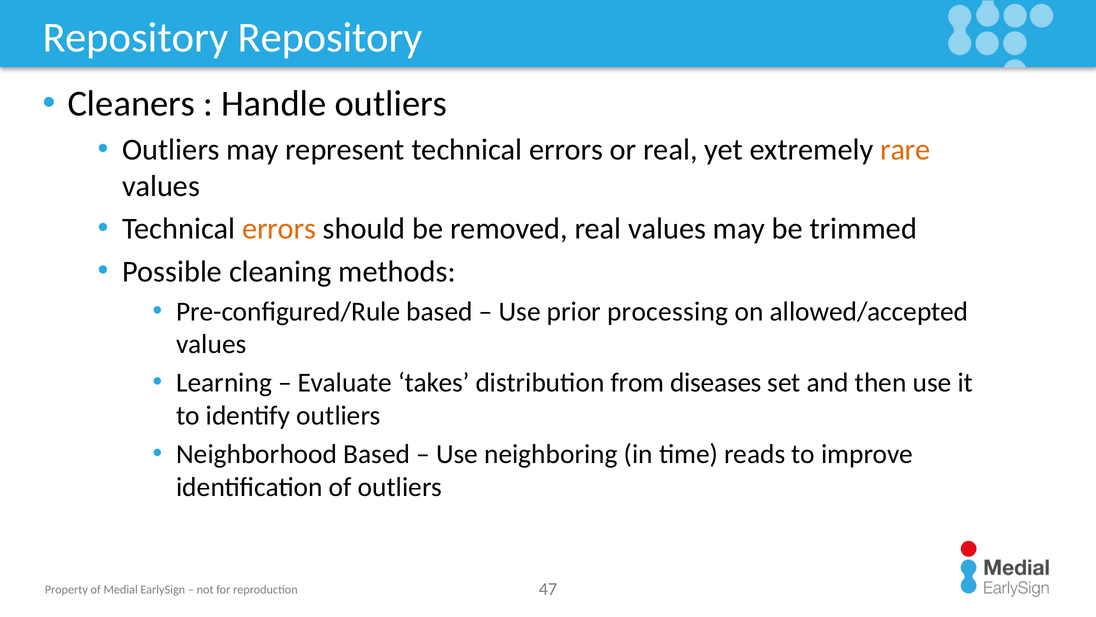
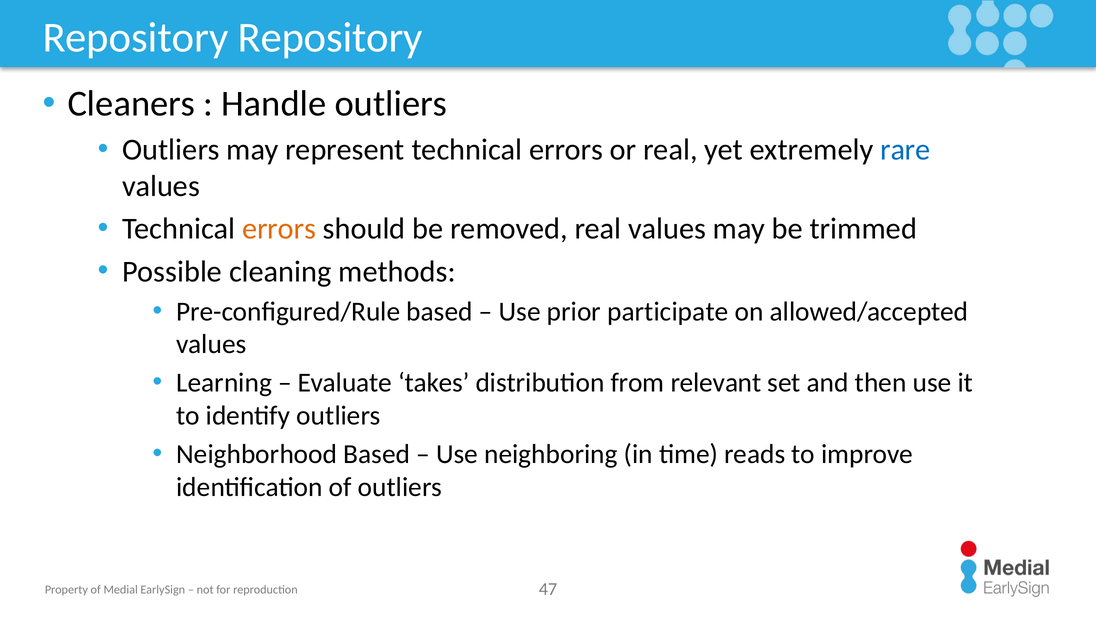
rare colour: orange -> blue (905, 150)
processing: processing -> participate (668, 311)
diseases: diseases -> relevant (716, 382)
